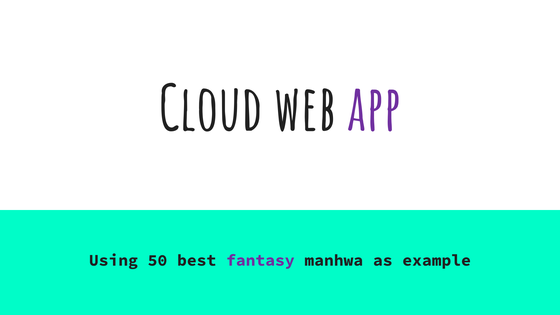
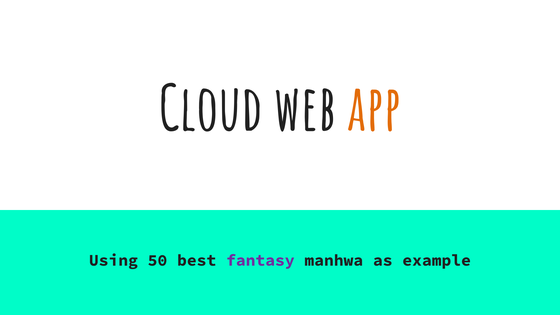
app colour: purple -> orange (374, 110)
